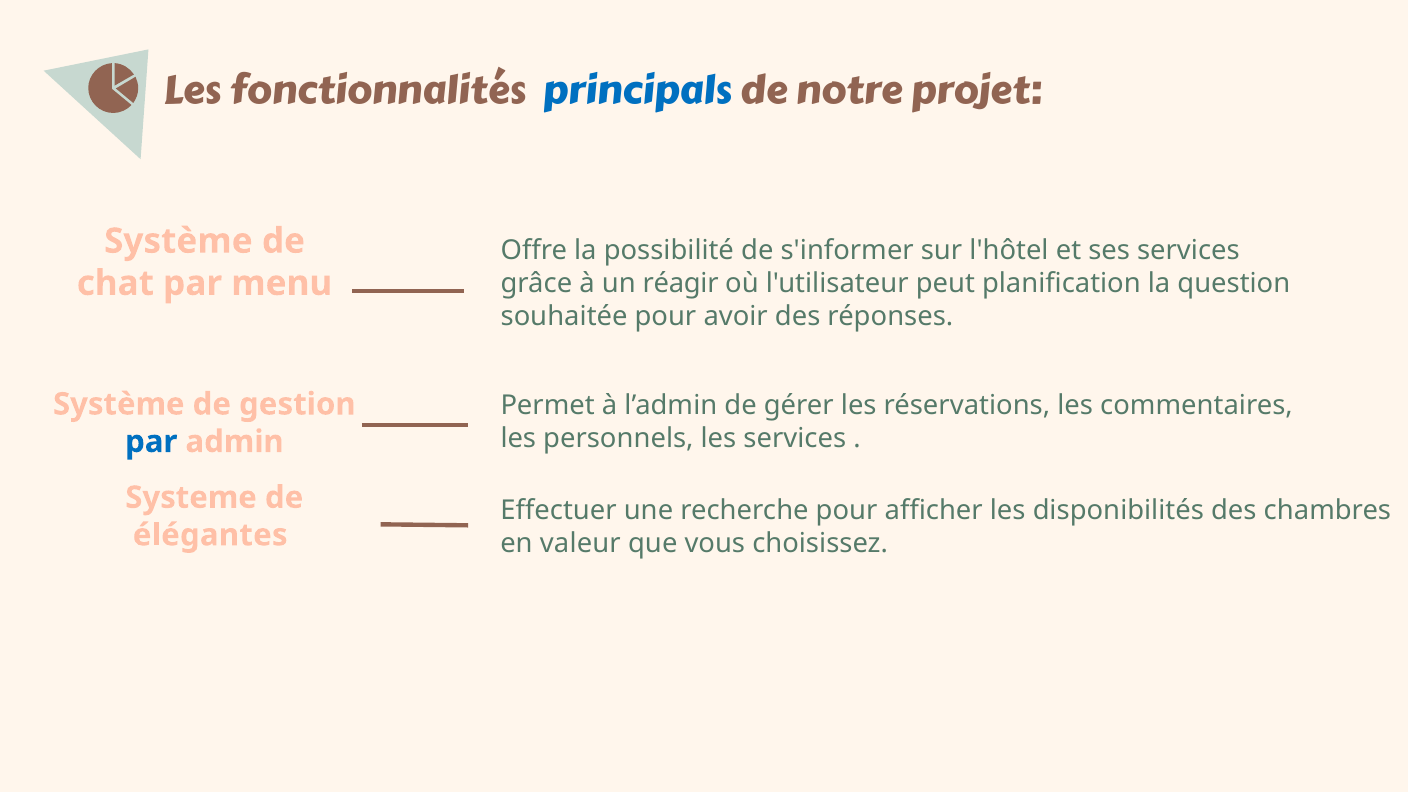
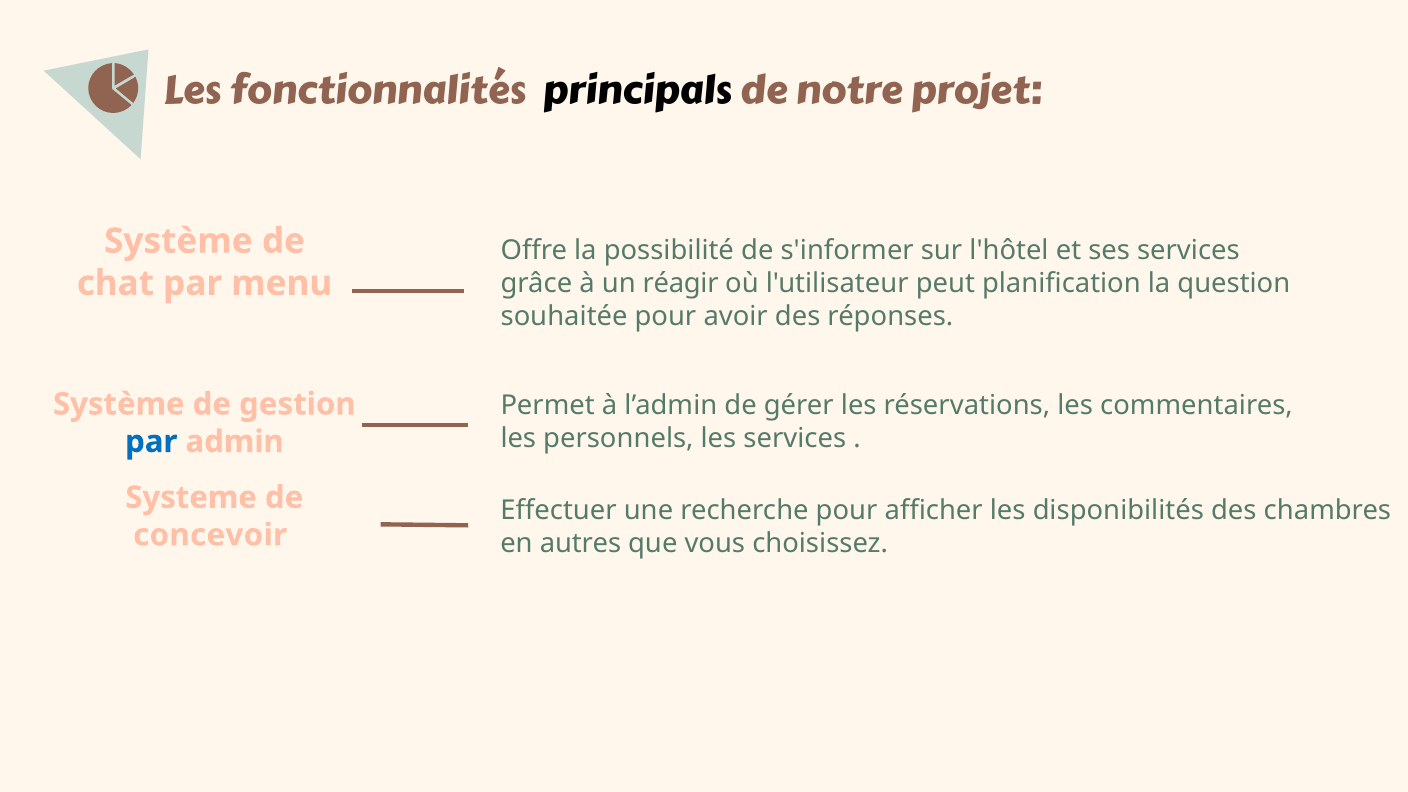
principals colour: blue -> black (637, 90)
élégantes: élégantes -> concevoir (210, 535)
valeur: valeur -> autres (580, 543)
